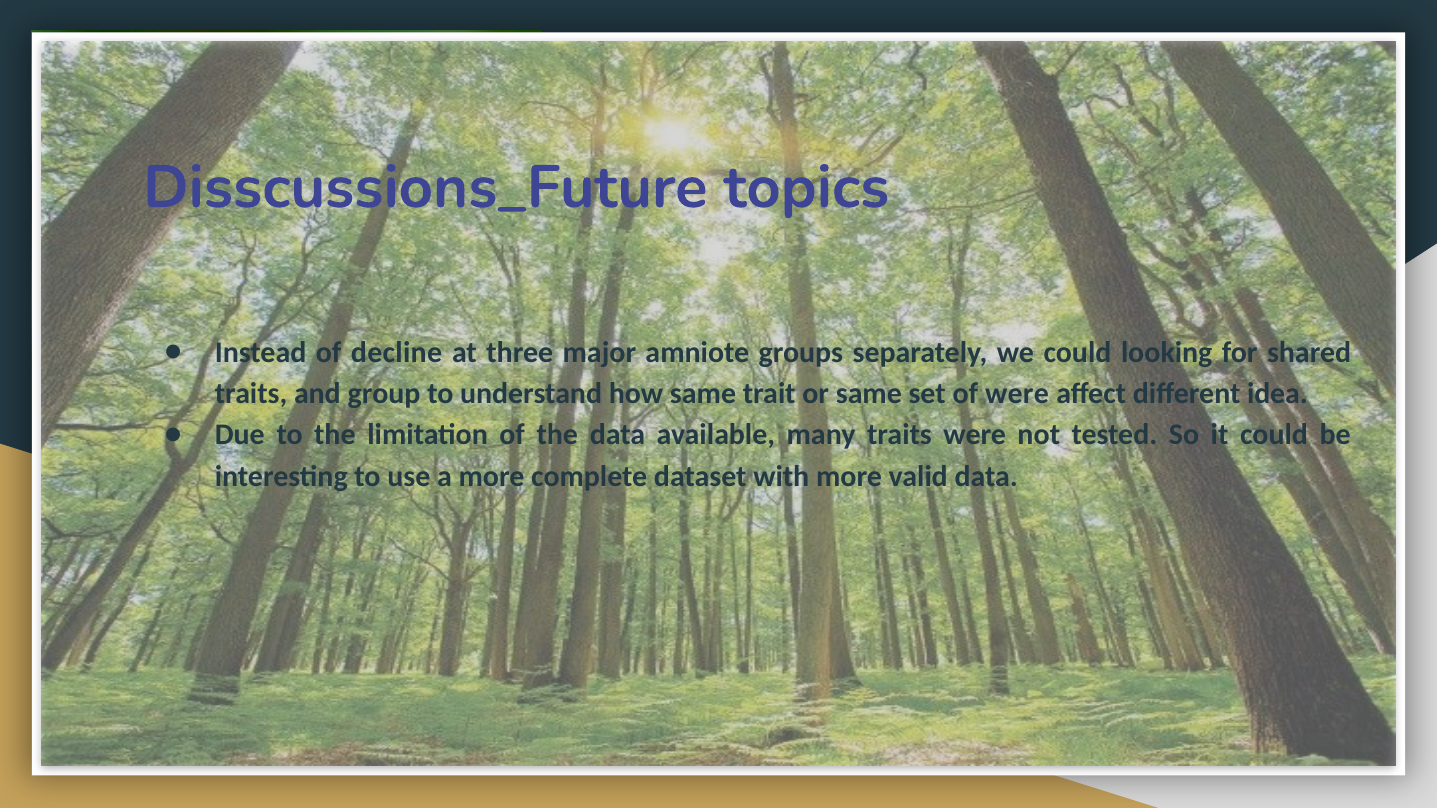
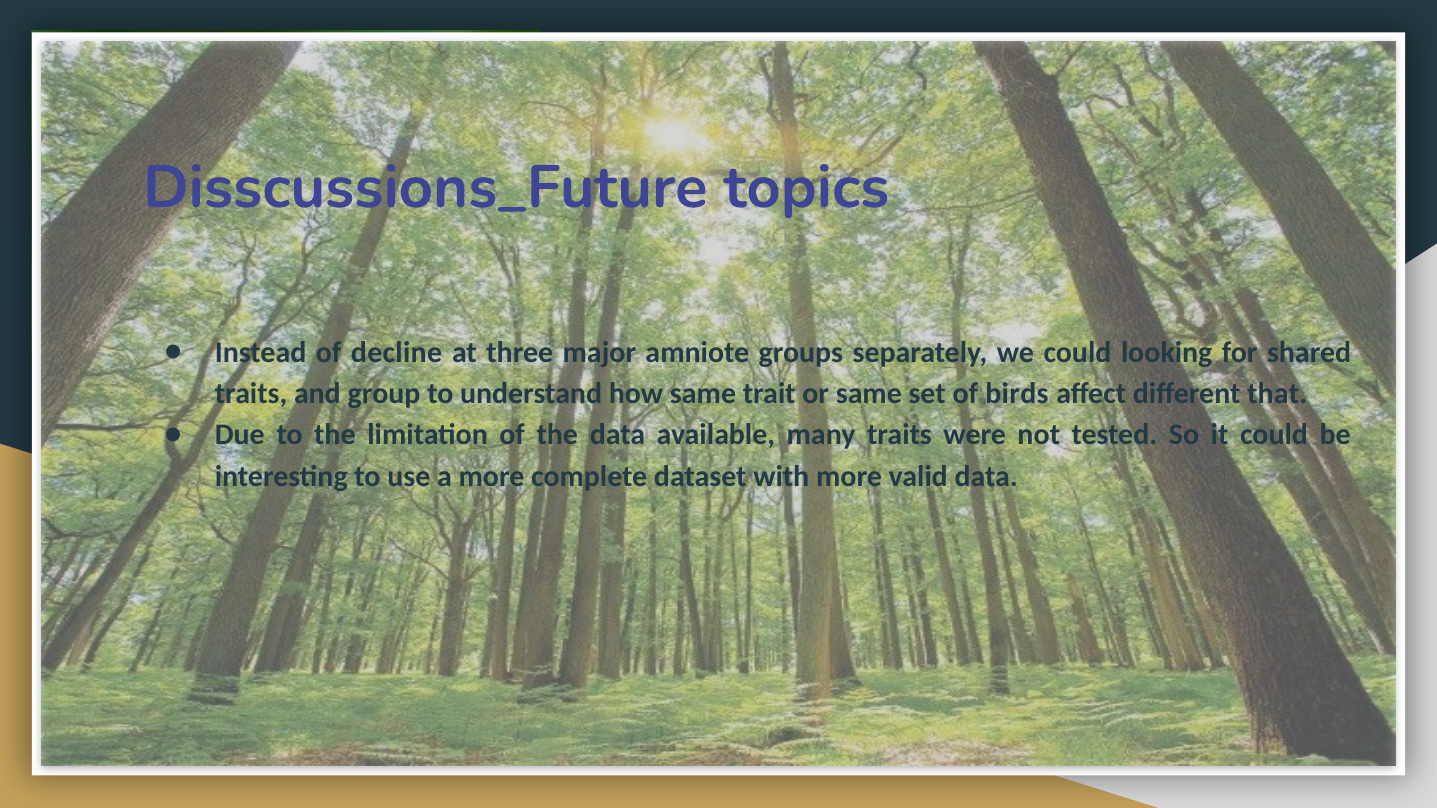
of were: were -> birds (1017, 394)
idea: idea -> that (1277, 394)
